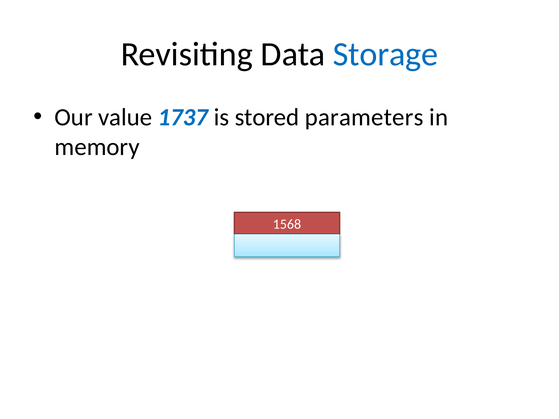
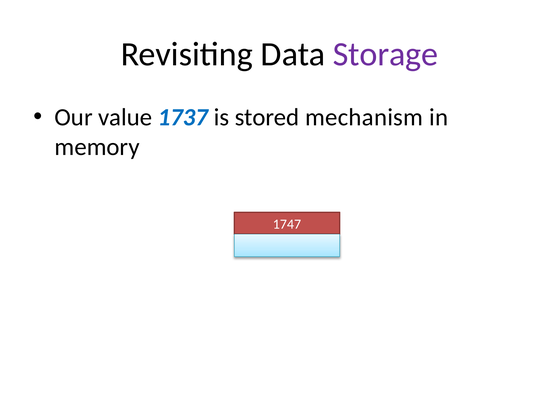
Storage colour: blue -> purple (385, 54)
parameters: parameters -> mechanism (364, 117)
1568: 1568 -> 1747 (287, 224)
